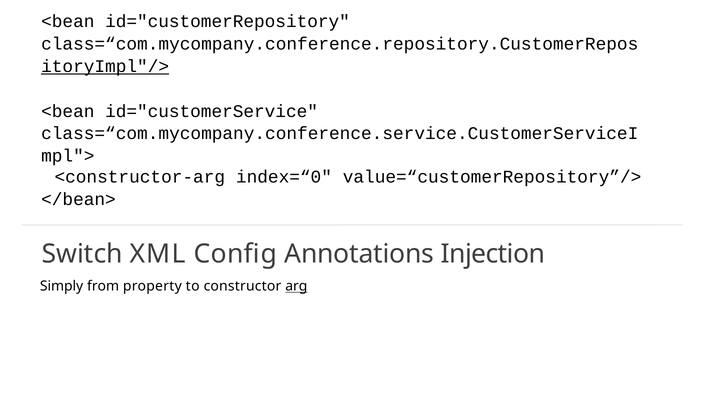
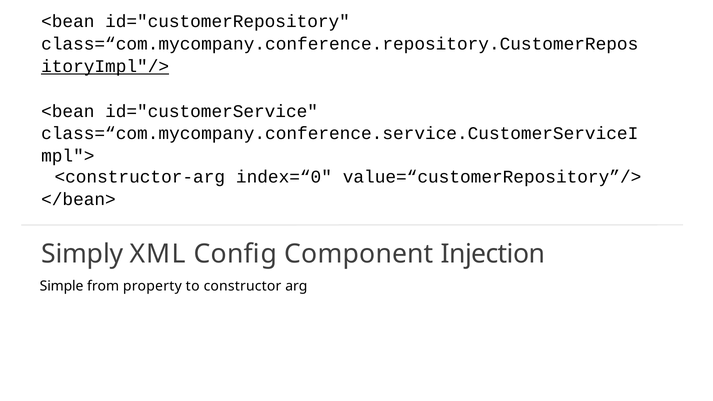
Switch: Switch -> Simply (82, 254)
Annotations: Annotations -> Component (359, 254)
Simply: Simply -> Simple (62, 286)
arg underline: present -> none (296, 286)
